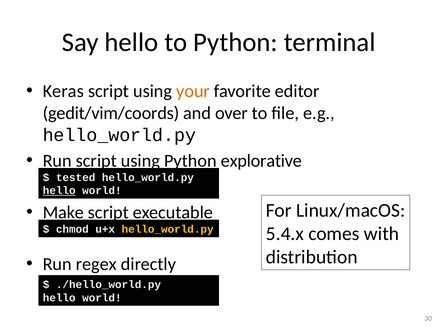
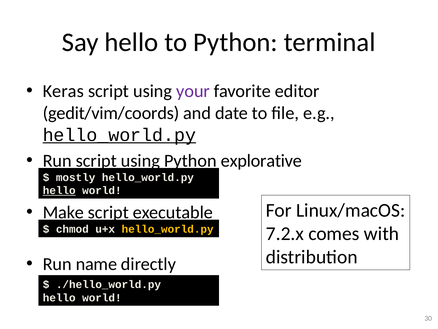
your colour: orange -> purple (193, 91)
over: over -> date (232, 113)
hello_world.py underline: none -> present (119, 135)
tested: tested -> mostly (76, 177)
5.4.x: 5.4.x -> 7.2.x (285, 233)
regex: regex -> name (96, 264)
